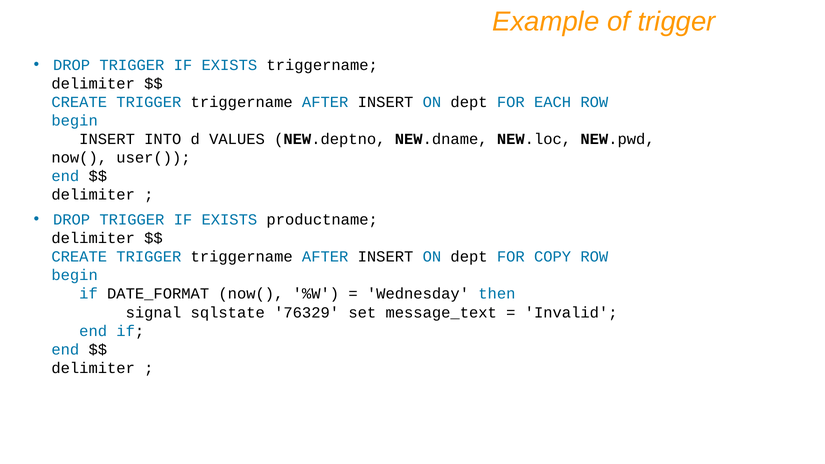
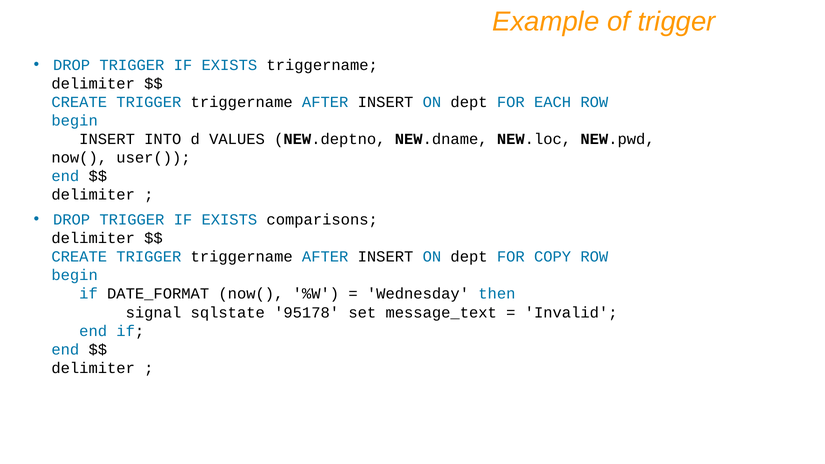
productname: productname -> comparisons (322, 220)
76329: 76329 -> 95178 (307, 312)
